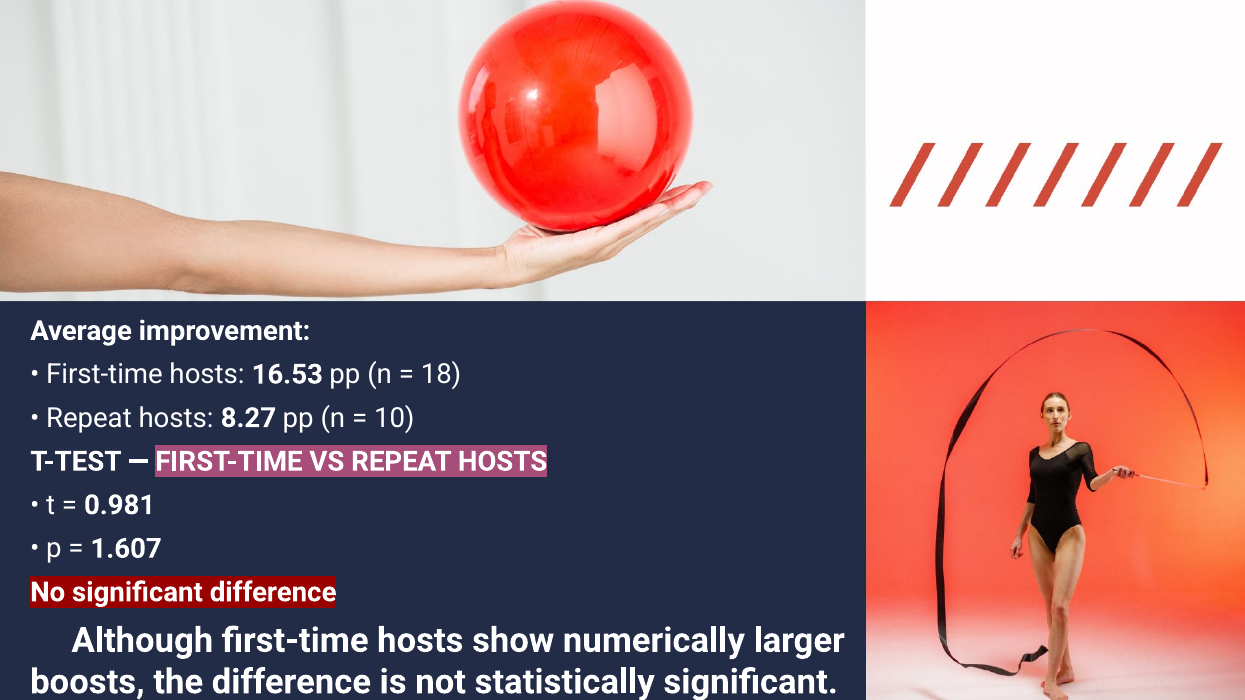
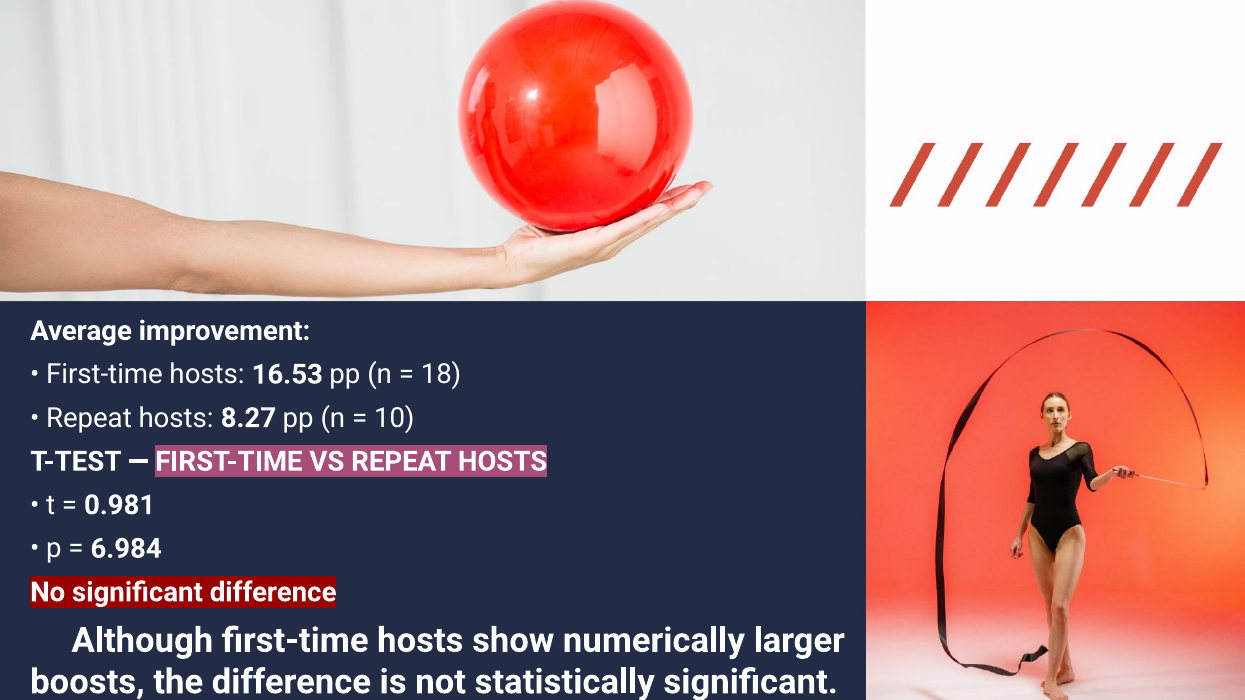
1.607: 1.607 -> 6.984 (126, 549)
